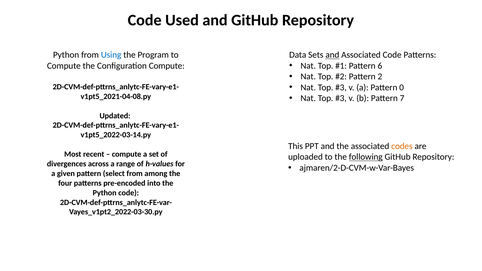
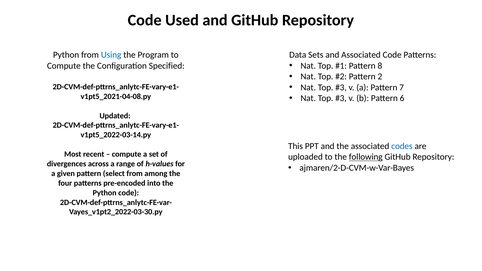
and underline: present -> none (332, 55)
6: 6 -> 8 (380, 66)
Configuration Compute: Compute -> Specified (167, 66)
0: 0 -> 7 (402, 88)
7: 7 -> 6 (402, 98)
codes colour: orange -> blue (402, 146)
